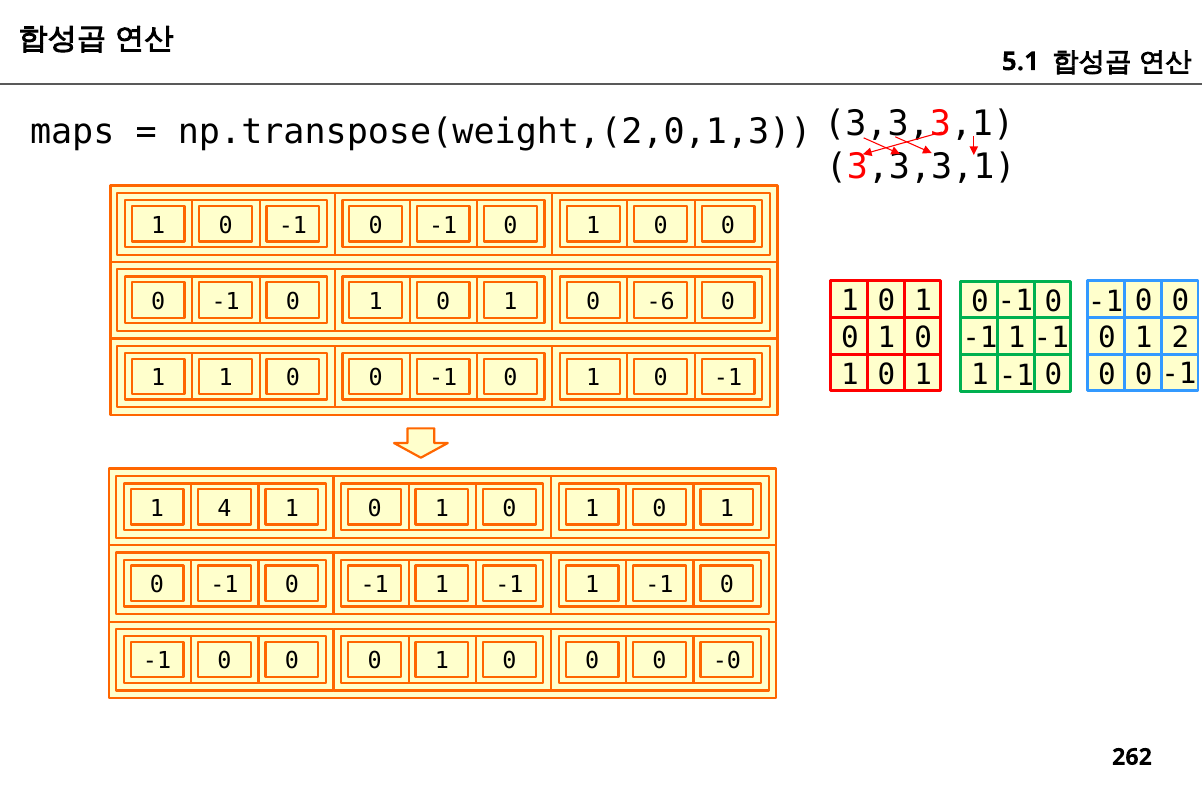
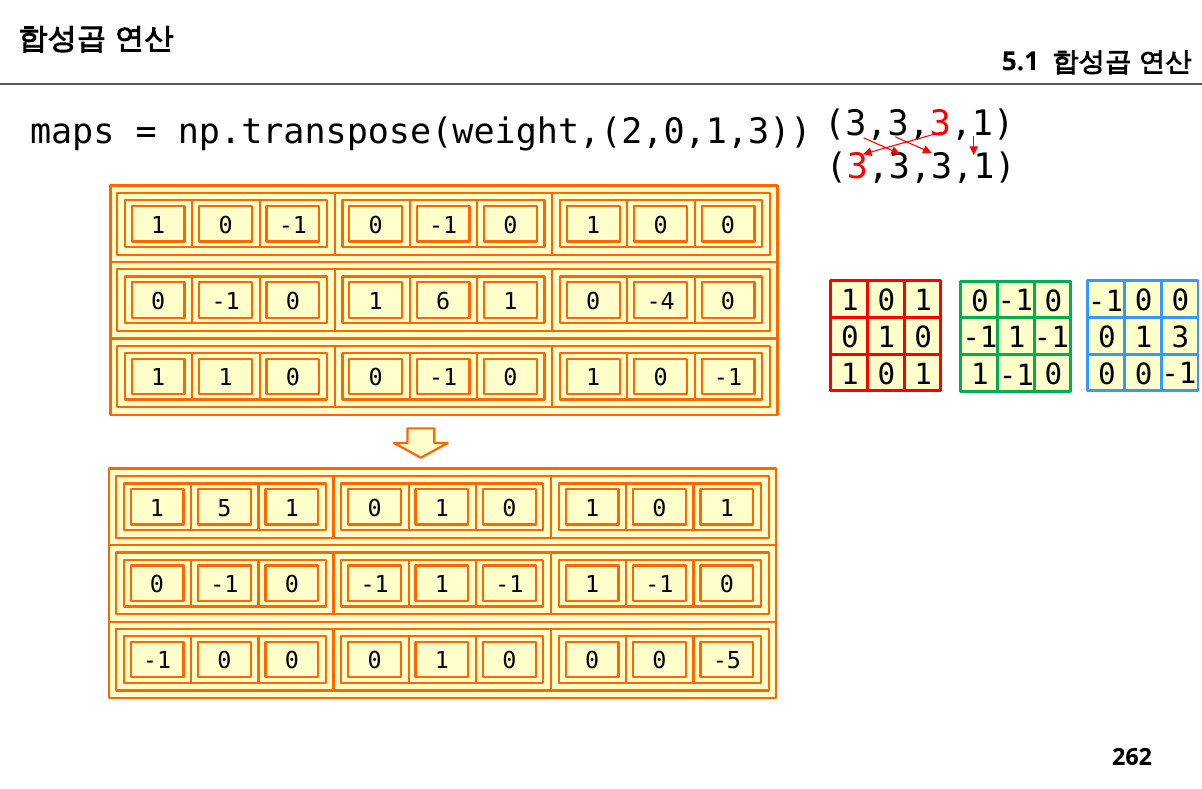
0: 0 -> 6 (443, 302)
-6: -6 -> -4 (661, 302)
2: 2 -> 3 (1180, 338)
4: 4 -> 5 (224, 509)
-0: -0 -> -5 (727, 661)
